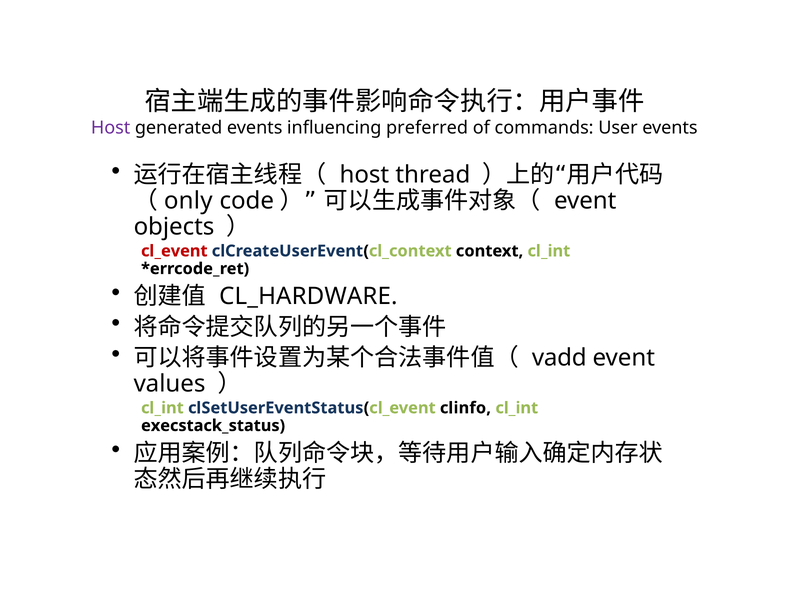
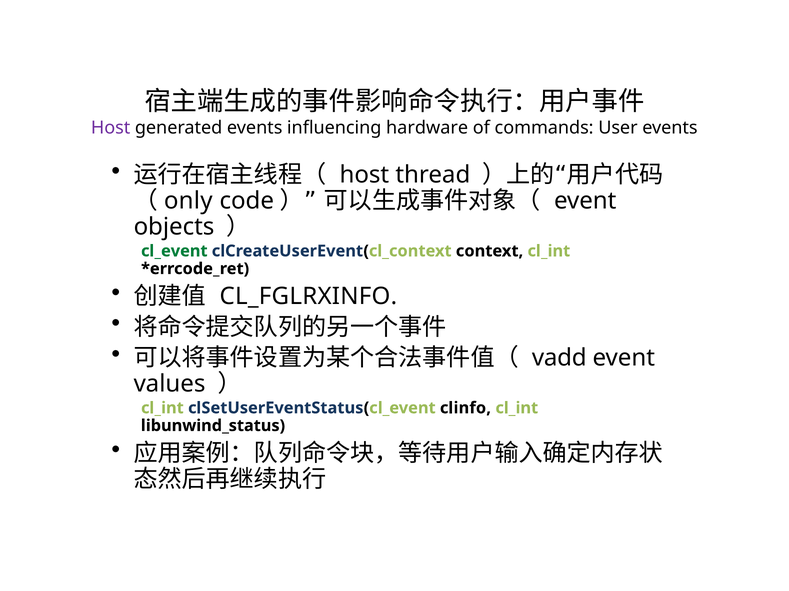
preferred: preferred -> hardware (427, 128)
cl_event colour: red -> green (174, 251)
CL_HARDWARE: CL_HARDWARE -> CL_FGLRXINFO (308, 297)
execstack_status: execstack_status -> libunwind_status (213, 426)
